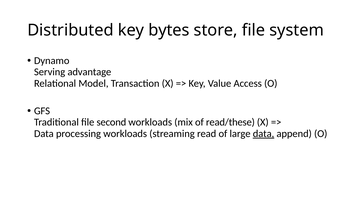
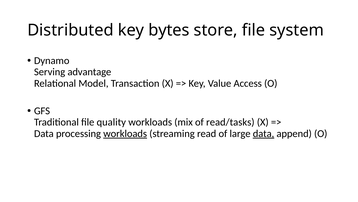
second: second -> quality (111, 122)
read/these: read/these -> read/tasks (230, 122)
workloads underline: none -> present (125, 133)
